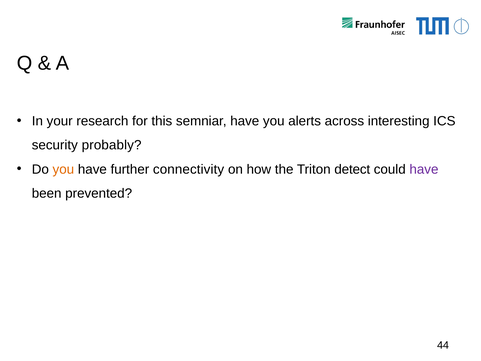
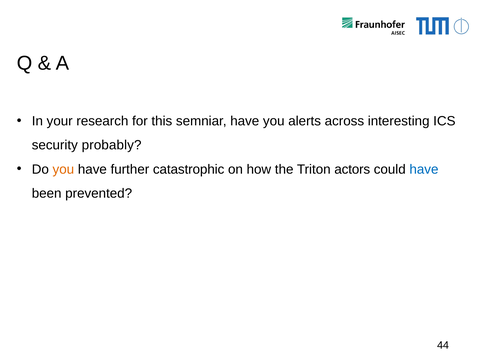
connectivity: connectivity -> catastrophic (189, 169)
detect: detect -> actors (352, 169)
have colour: purple -> blue (424, 169)
